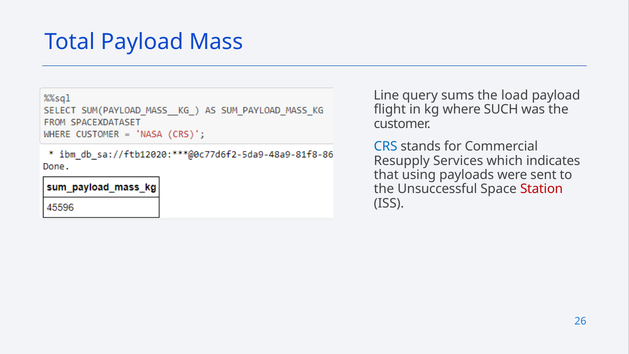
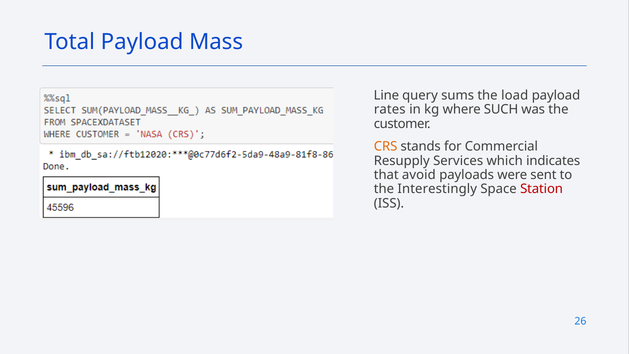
flight: flight -> rates (390, 110)
CRS colour: blue -> orange (386, 147)
using: using -> avoid (419, 175)
Unsuccessful: Unsuccessful -> Interestingly (437, 189)
